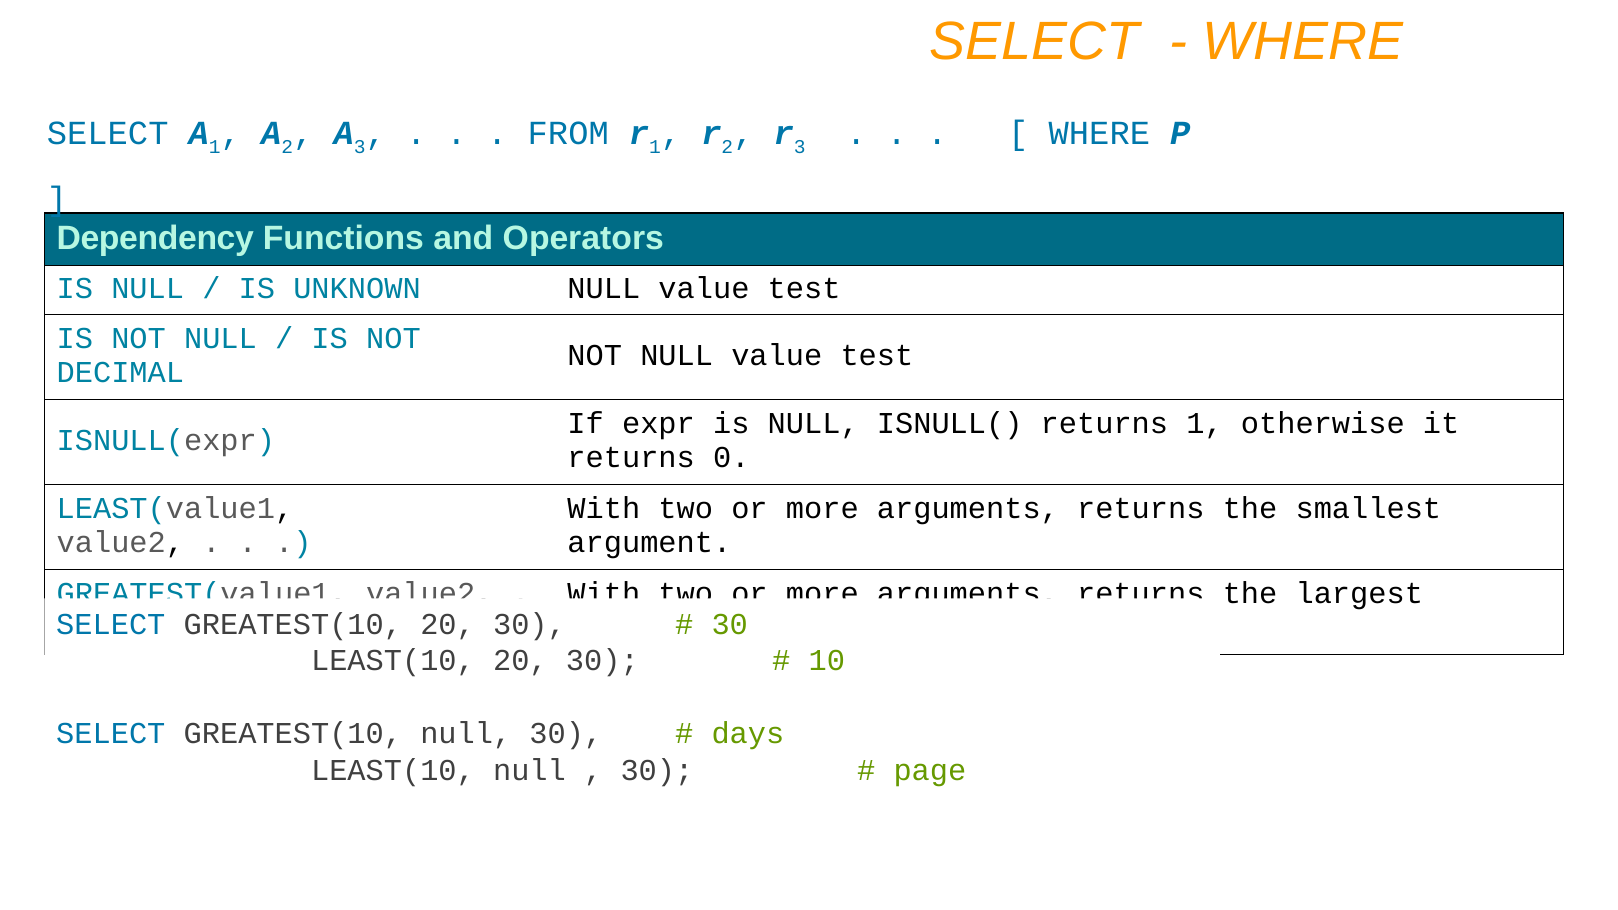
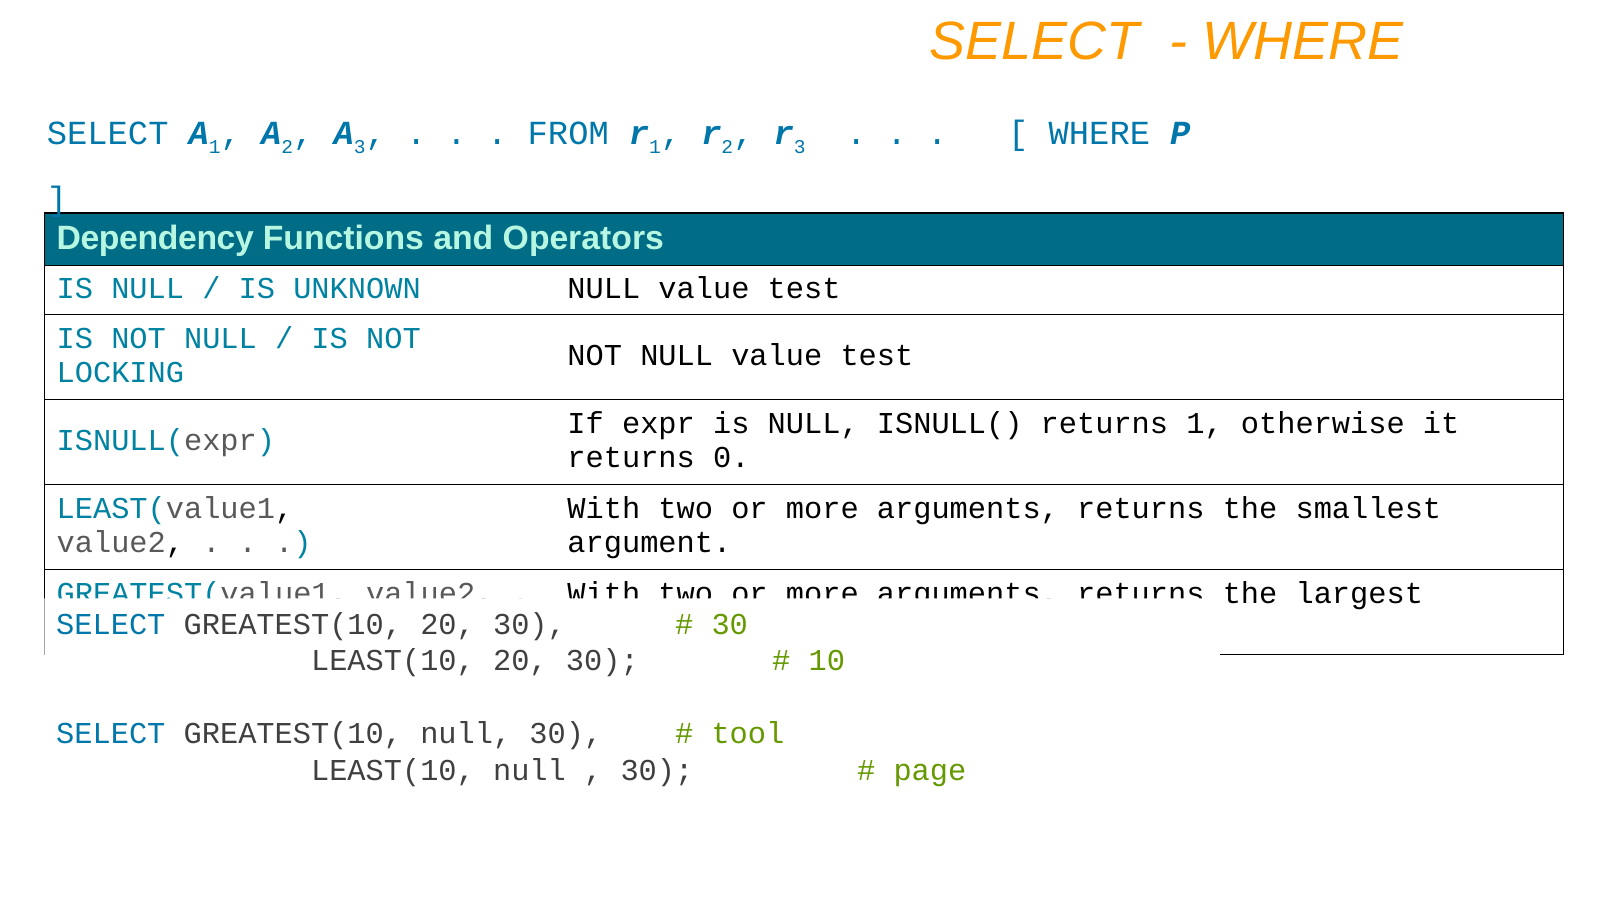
DECIMAL: DECIMAL -> LOCKING (120, 373)
days: days -> tool (748, 734)
